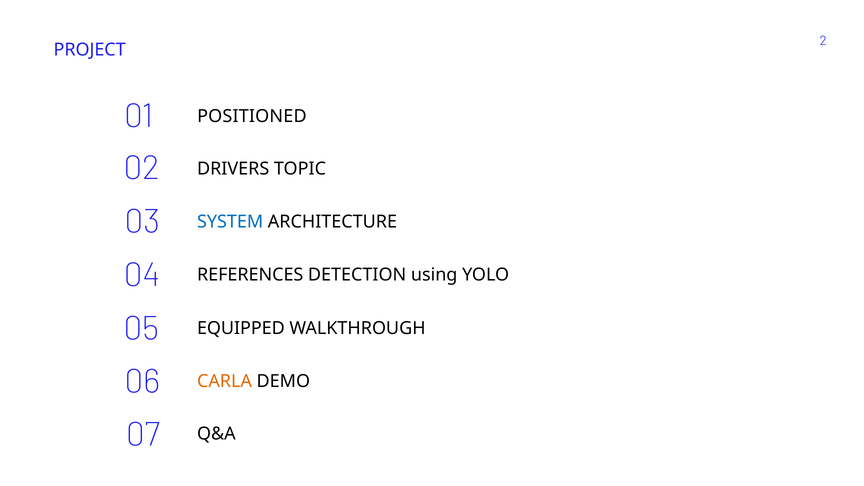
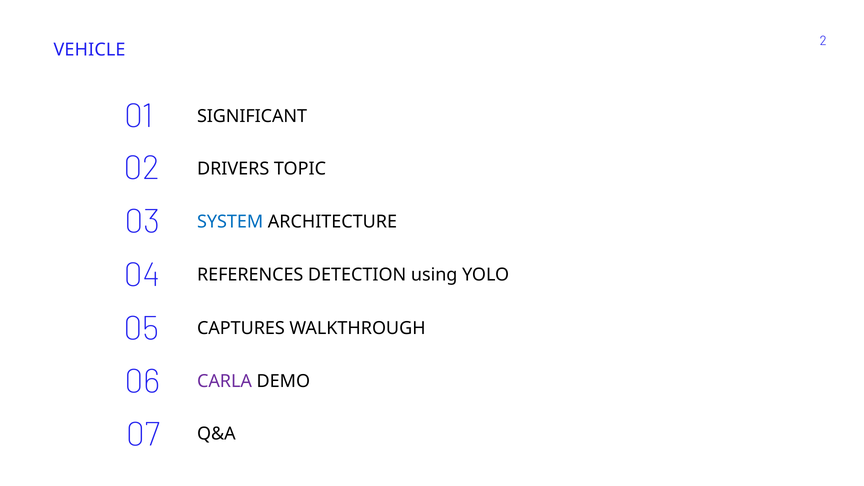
PROJECT: PROJECT -> VEHICLE (90, 50)
POSITIONED: POSITIONED -> SIGNIFICANT (252, 116)
EQUIPPED: EQUIPPED -> CAPTURES (241, 328)
CARLA colour: orange -> purple (224, 381)
